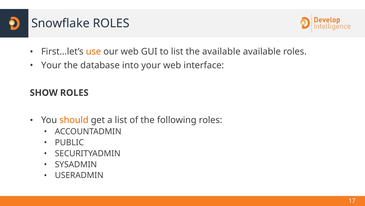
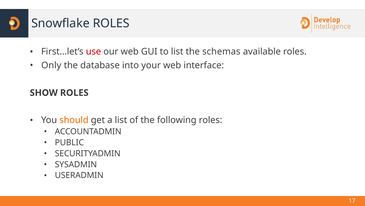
use colour: orange -> red (93, 52)
the available: available -> schemas (221, 52)
Your: Your -> Only (51, 65)
